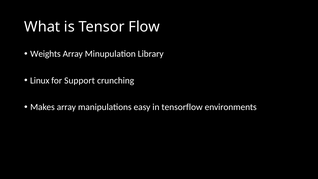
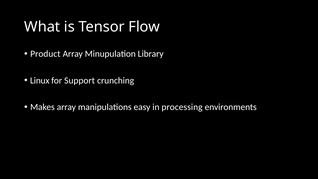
Weights: Weights -> Product (45, 54)
tensorflow: tensorflow -> processing (182, 107)
